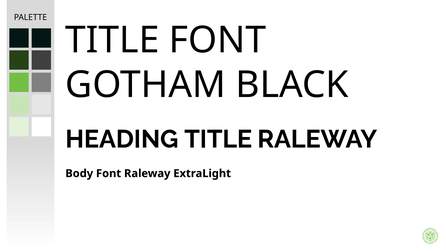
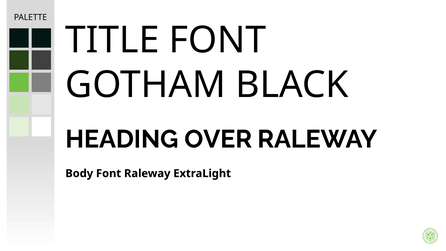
HEADING TITLE: TITLE -> OVER (218, 139)
